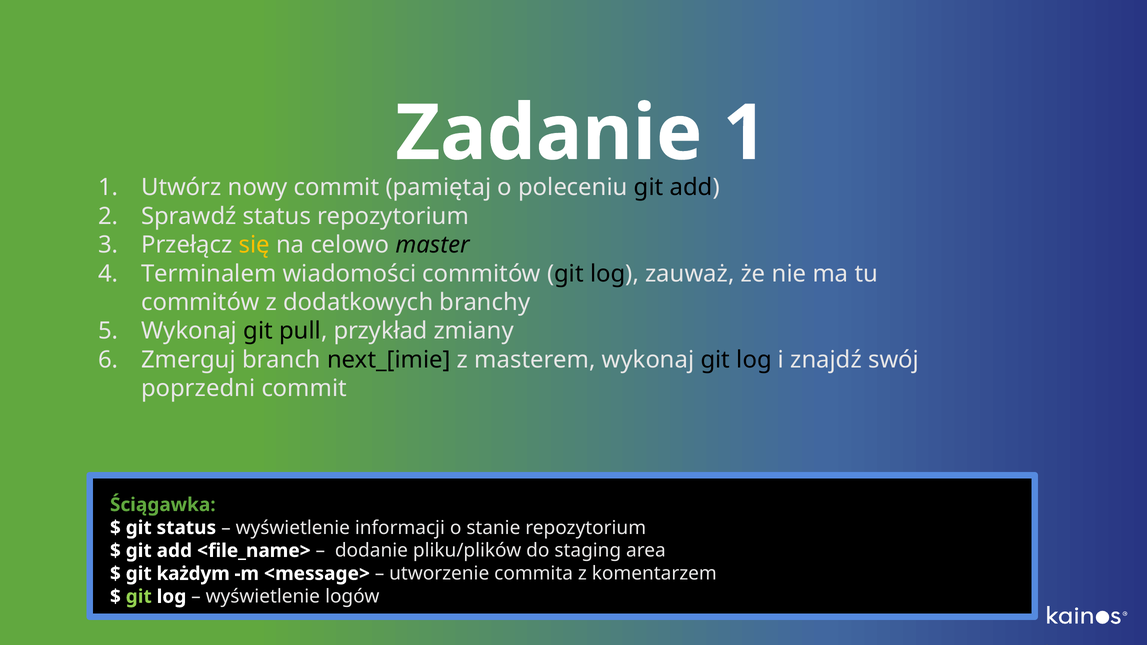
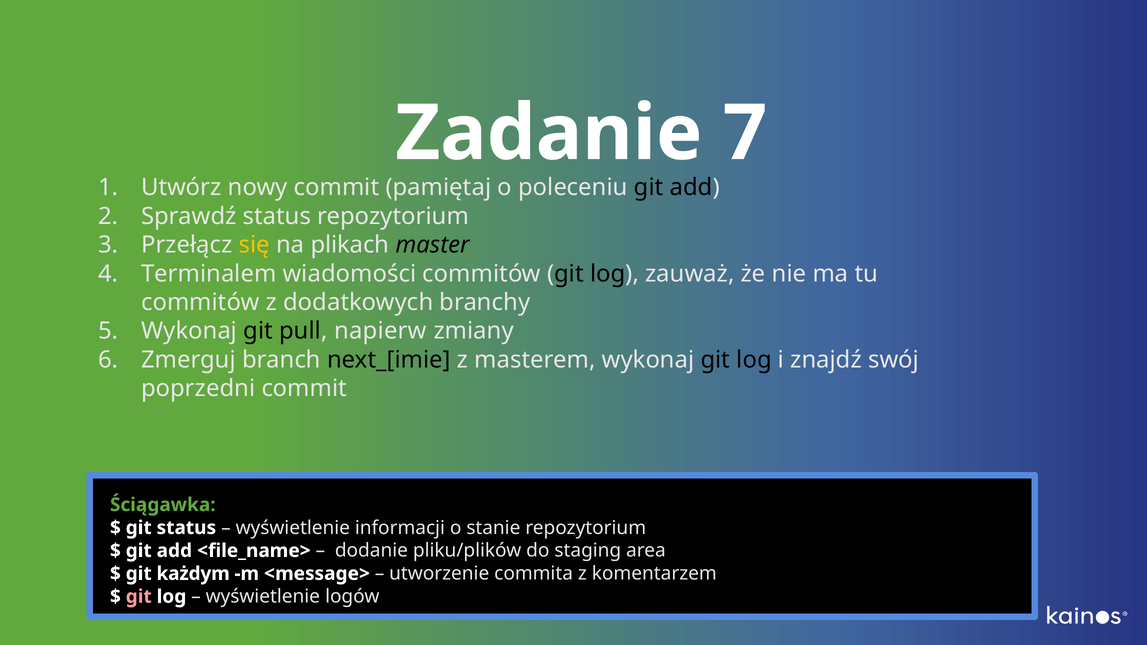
1: 1 -> 7 (745, 134)
celowo: celowo -> plikach (350, 245)
przykład: przykład -> napierw (380, 331)
git colour: light green -> pink (139, 597)
